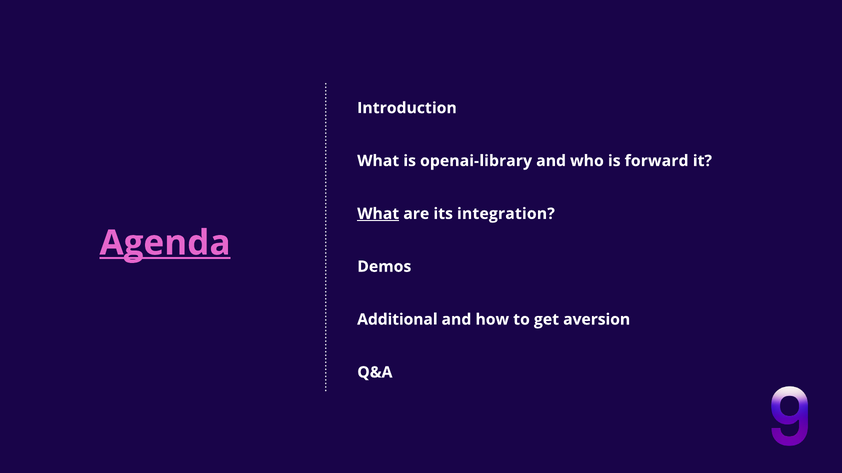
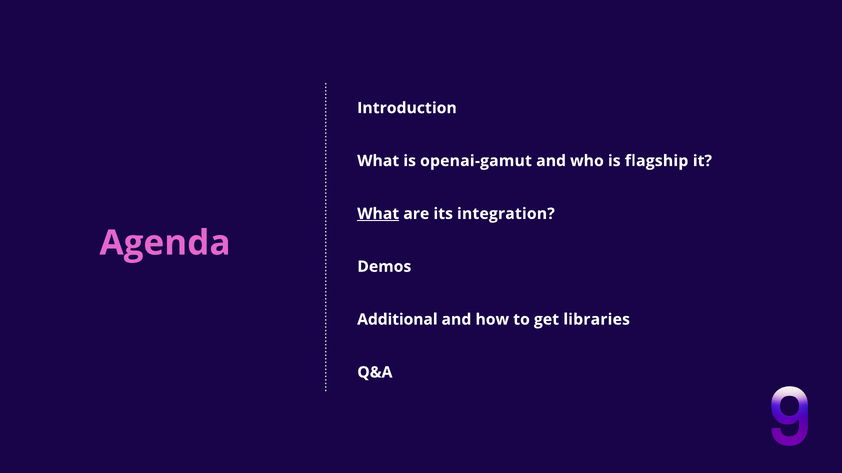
openai-library: openai-library -> openai-gamut (476, 161)
forward: forward -> flagship (657, 161)
Agenda underline: present -> none (165, 243)
aversion: aversion -> libraries (597, 320)
